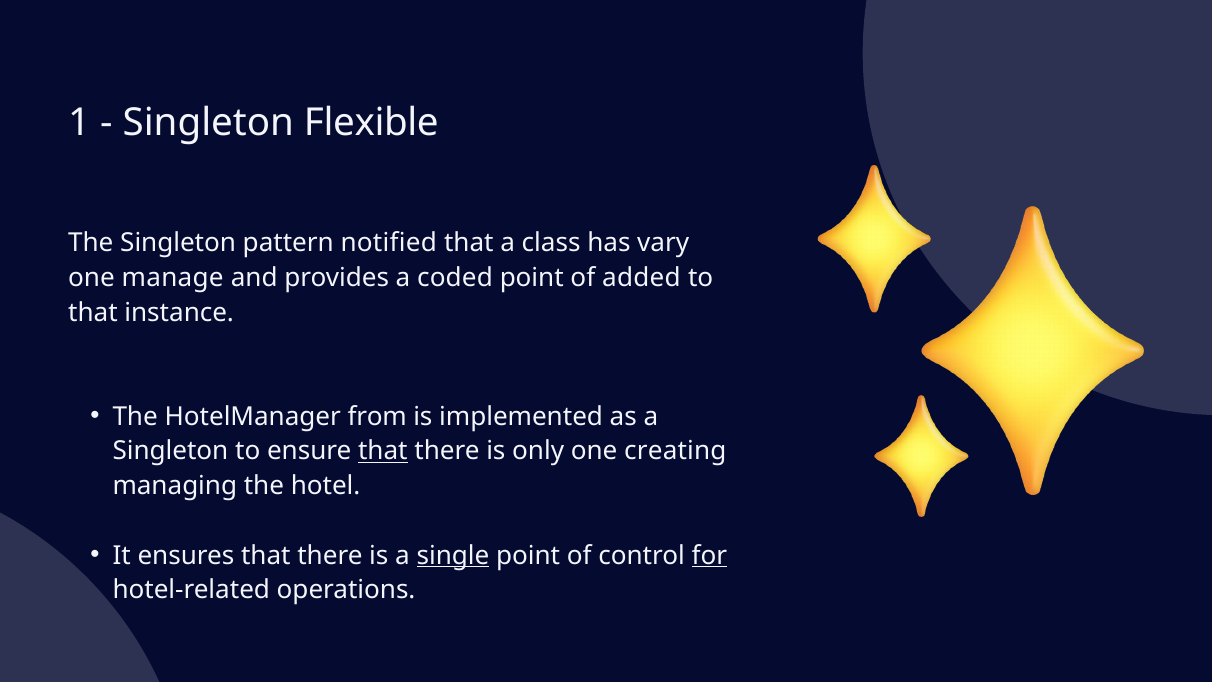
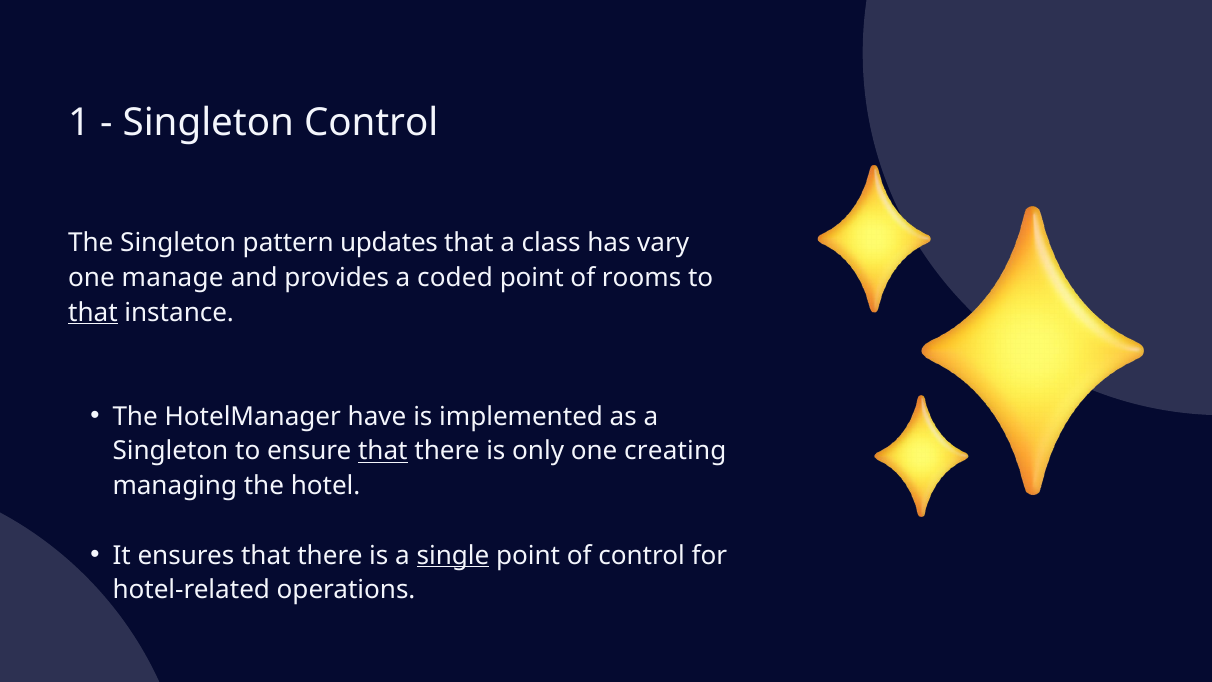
Singleton Flexible: Flexible -> Control (371, 123)
notified: notified -> updates (389, 243)
added: added -> rooms (642, 278)
that underline: none -> present (93, 312)
from: from -> have (377, 416)
for underline: present -> none (709, 555)
